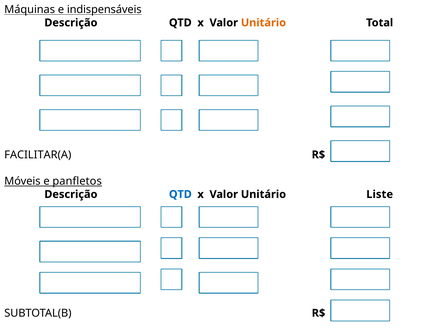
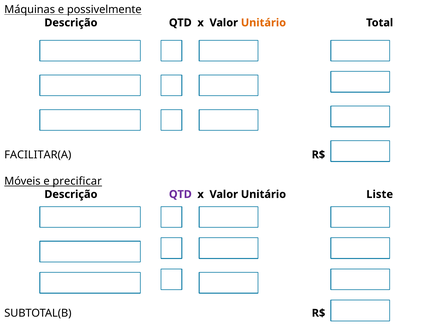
indispensáveis: indispensáveis -> possivelmente (104, 10)
panfletos: panfletos -> precificar (77, 181)
QTD colour: blue -> purple (180, 194)
